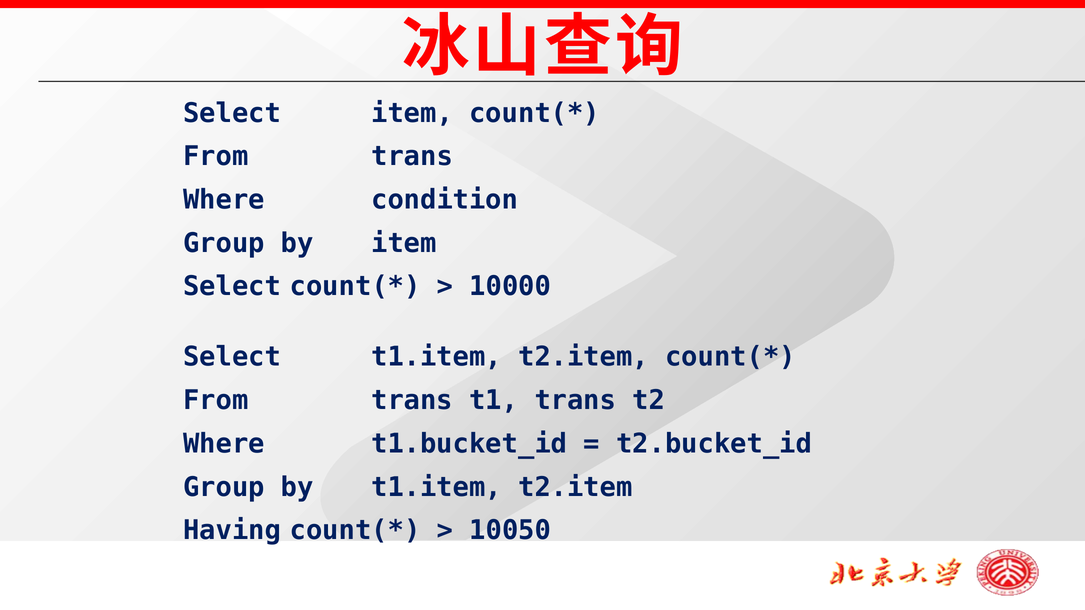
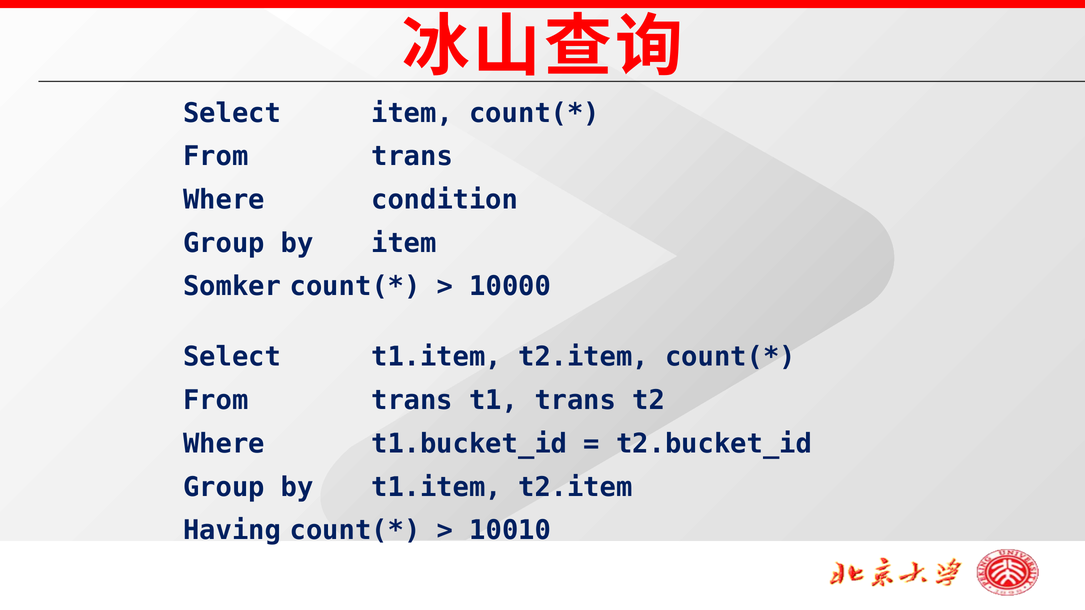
Select: Select -> Somker (232, 287)
10050: 10050 -> 10010 (510, 531)
